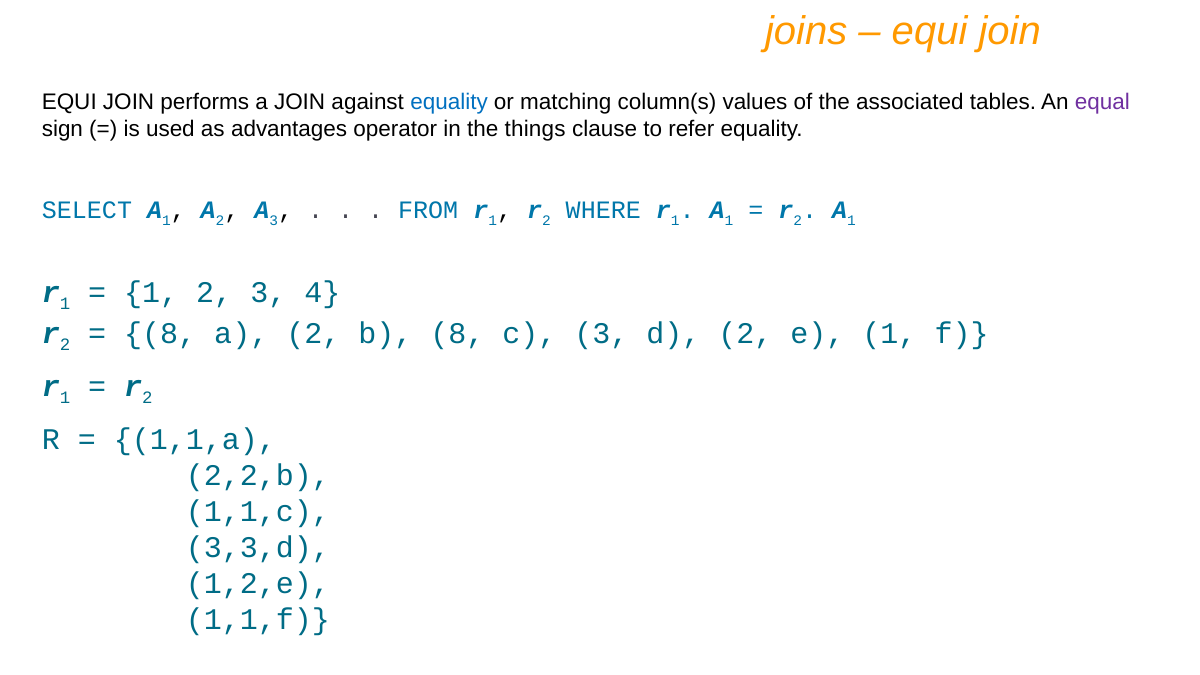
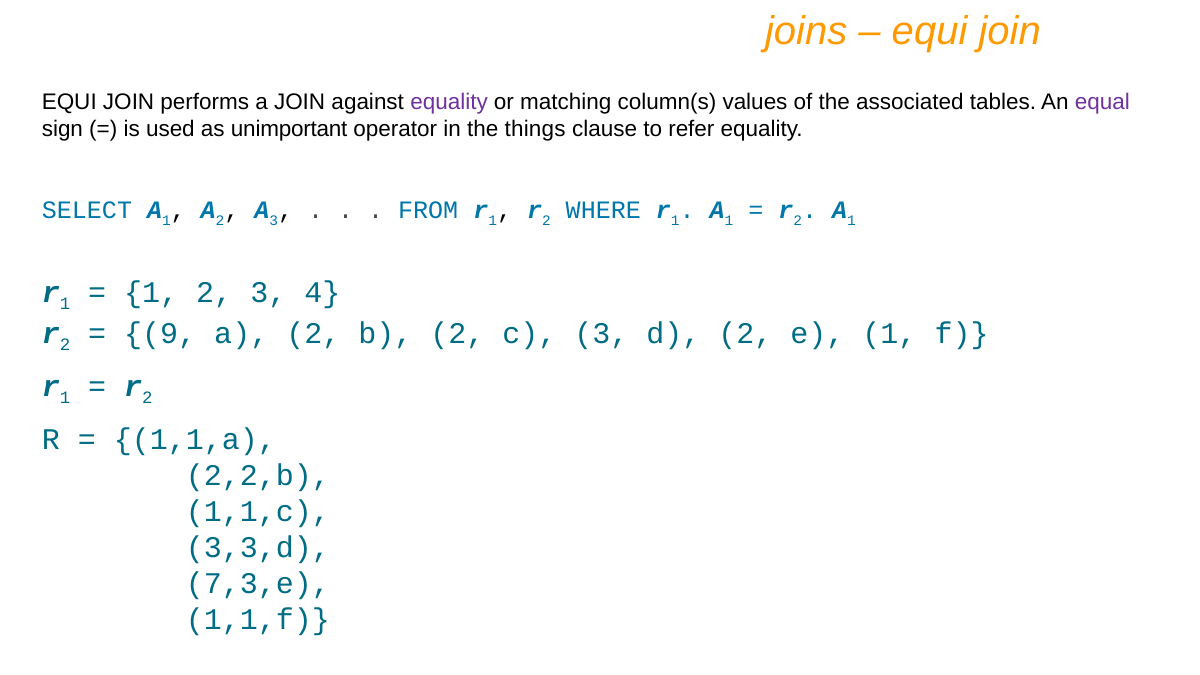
equality colour: blue -> purple (449, 102)
advantages: advantages -> unimportant (289, 129)
8: 8 -> 9 (160, 333)
b 8: 8 -> 2 (457, 333)
1,2,e: 1,2,e -> 7,3,e (258, 583)
